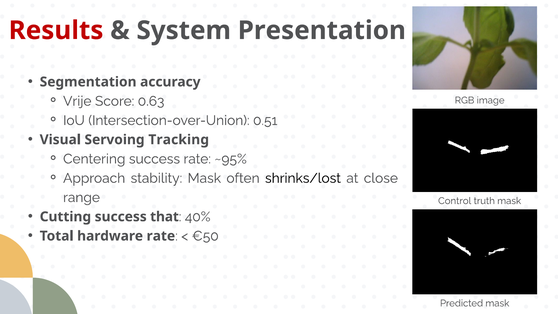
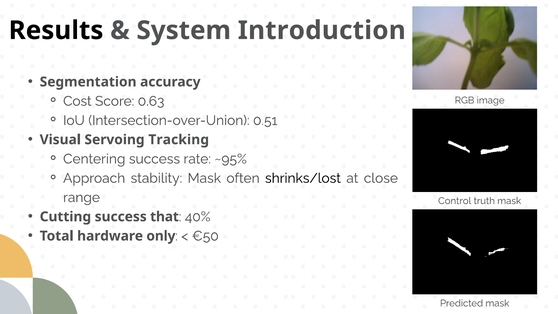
Results colour: red -> black (56, 30)
Presentation: Presentation -> Introduction (322, 30)
Vrije: Vrije -> Cost (77, 101)
hardware rate: rate -> only (161, 236)
